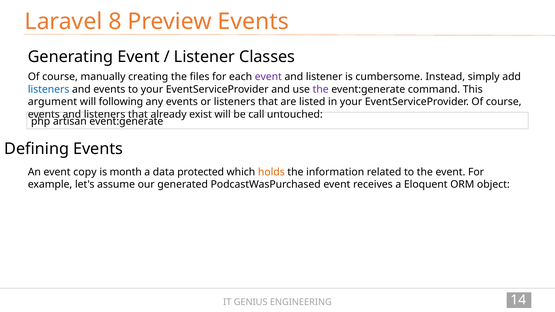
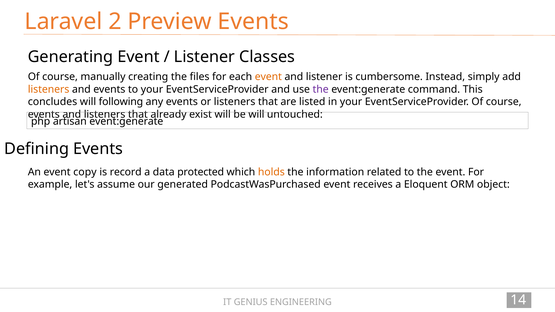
Laravel 8: 8 -> 2 (115, 22)
event colour: purple -> orange (268, 77)
listeners colour: blue -> orange (49, 89)
argument: argument -> concludes (53, 102)
be call: call -> will (256, 114)
month: month -> record (126, 172)
